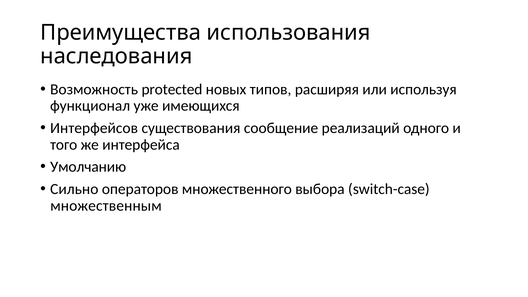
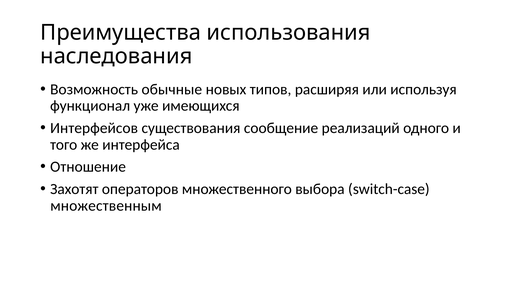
protected: protected -> обычные (172, 89)
Умолчанию: Умолчанию -> Отношение (88, 167)
Сильно: Сильно -> Захотят (74, 189)
